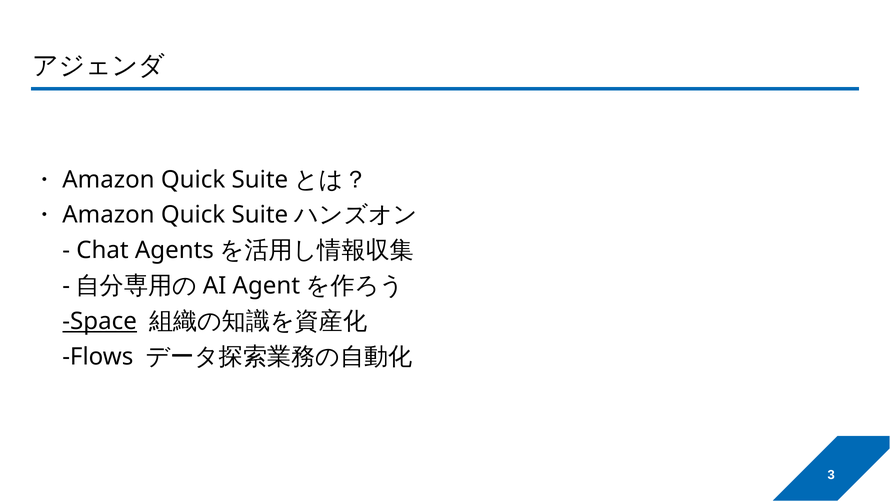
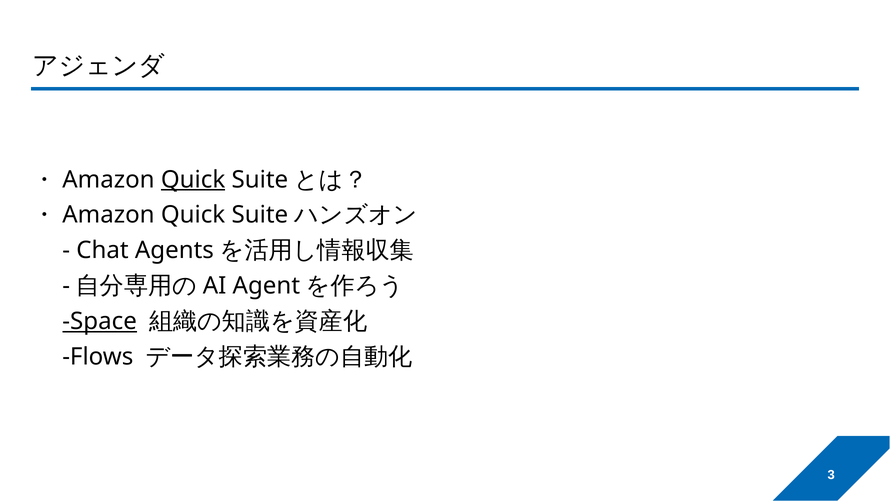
Quick underline: none -> present (193, 179)
